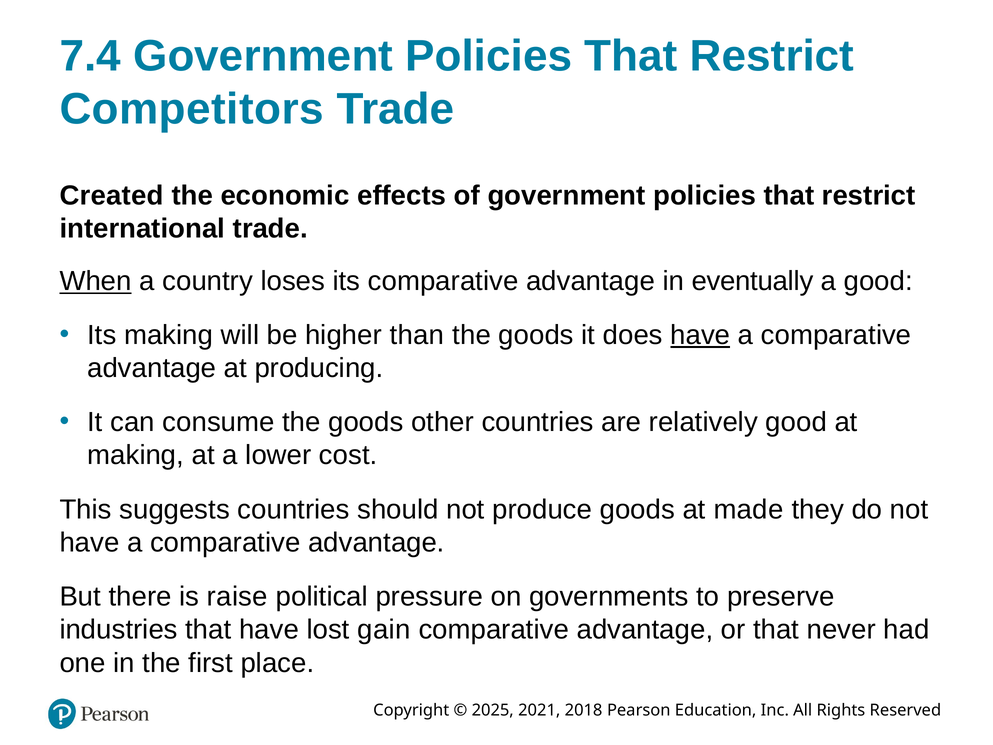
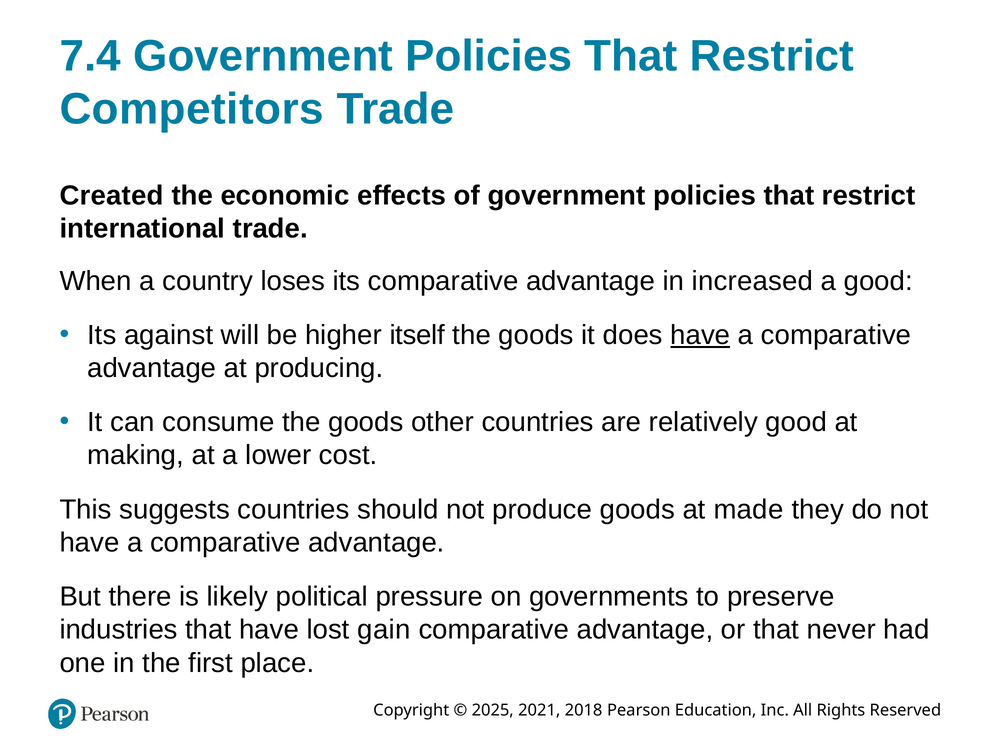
When underline: present -> none (96, 281)
eventually: eventually -> increased (752, 281)
Its making: making -> against (169, 335)
than: than -> itself (417, 335)
raise: raise -> likely (238, 596)
